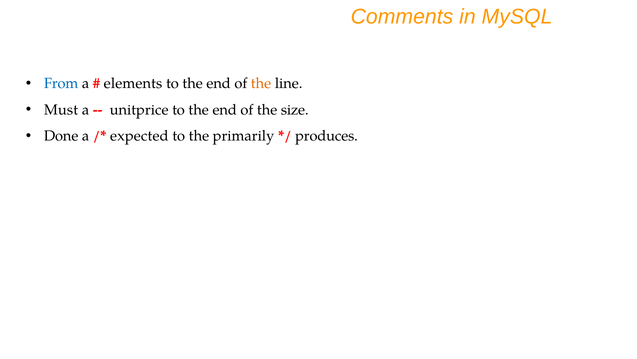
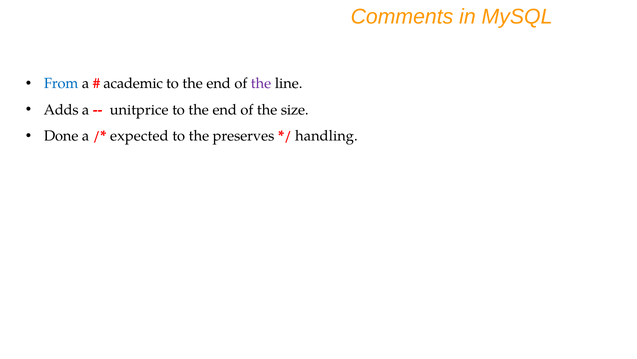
elements: elements -> academic (133, 83)
the colour: orange -> purple (261, 83)
Must: Must -> Adds (61, 110)
primarily: primarily -> preserves (244, 136)
produces: produces -> handling (326, 136)
